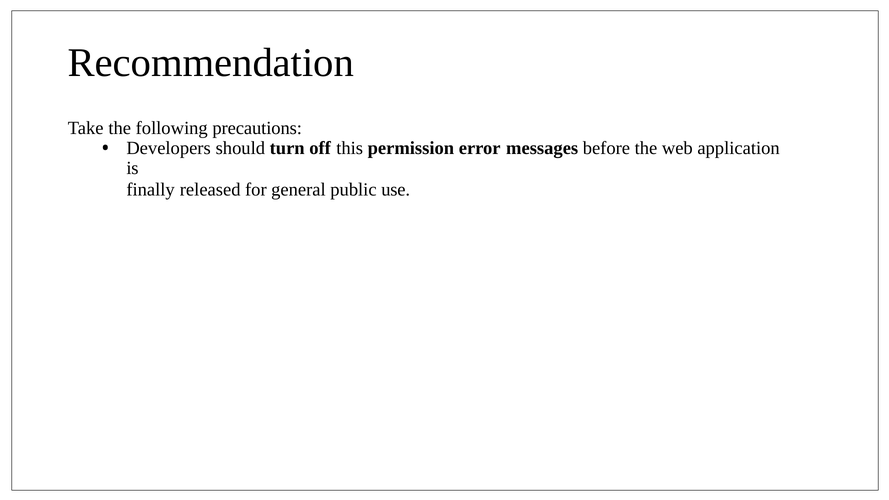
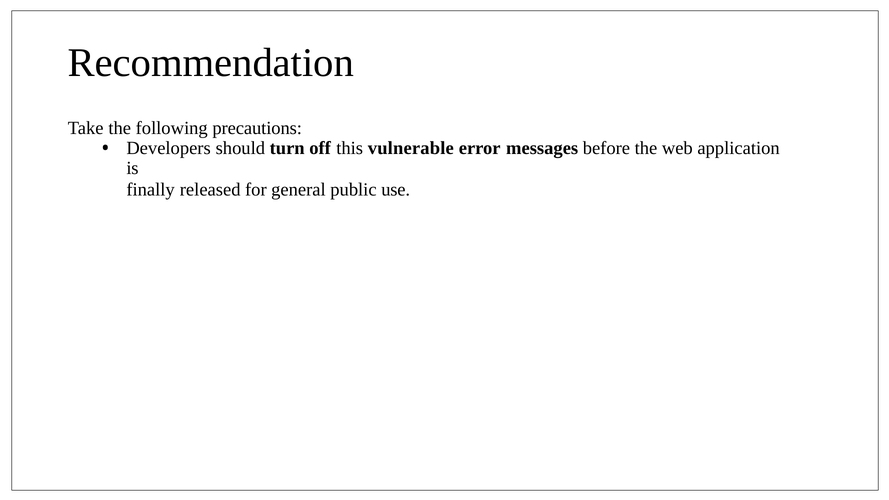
permission: permission -> vulnerable (411, 148)
